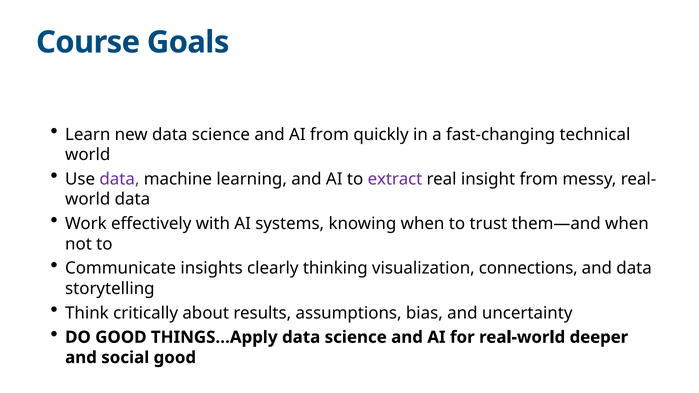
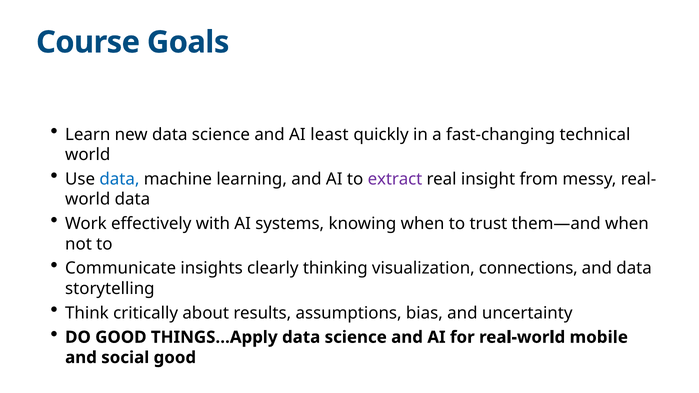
AI from: from -> least (329, 135)
data colour: purple -> blue (119, 179)
deeper: deeper -> mobile (599, 337)
